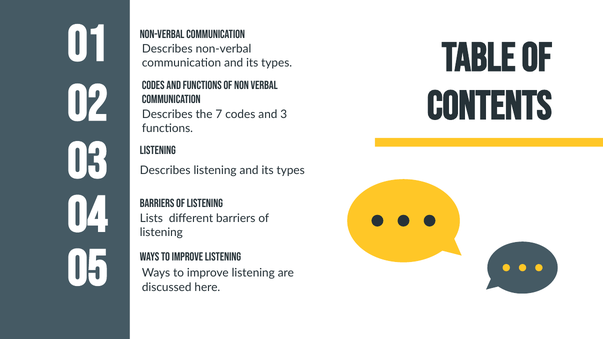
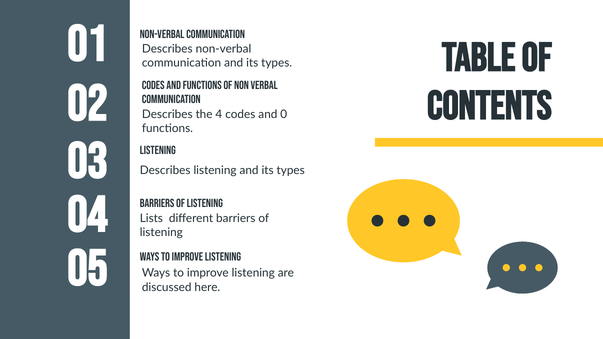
7: 7 -> 4 (219, 114)
3: 3 -> 0 (284, 114)
